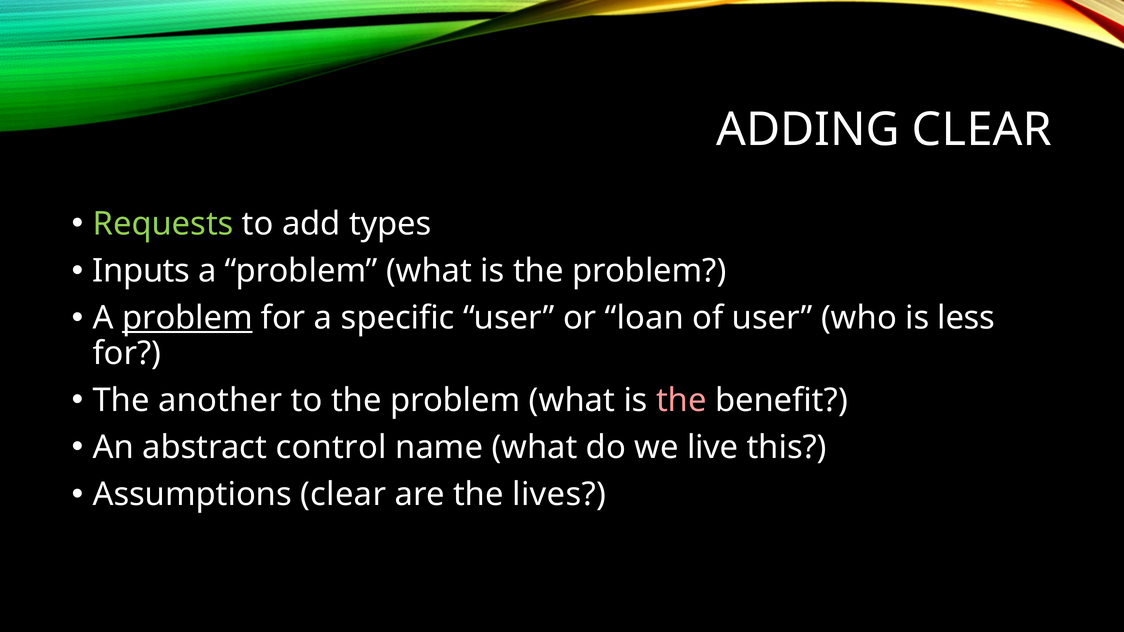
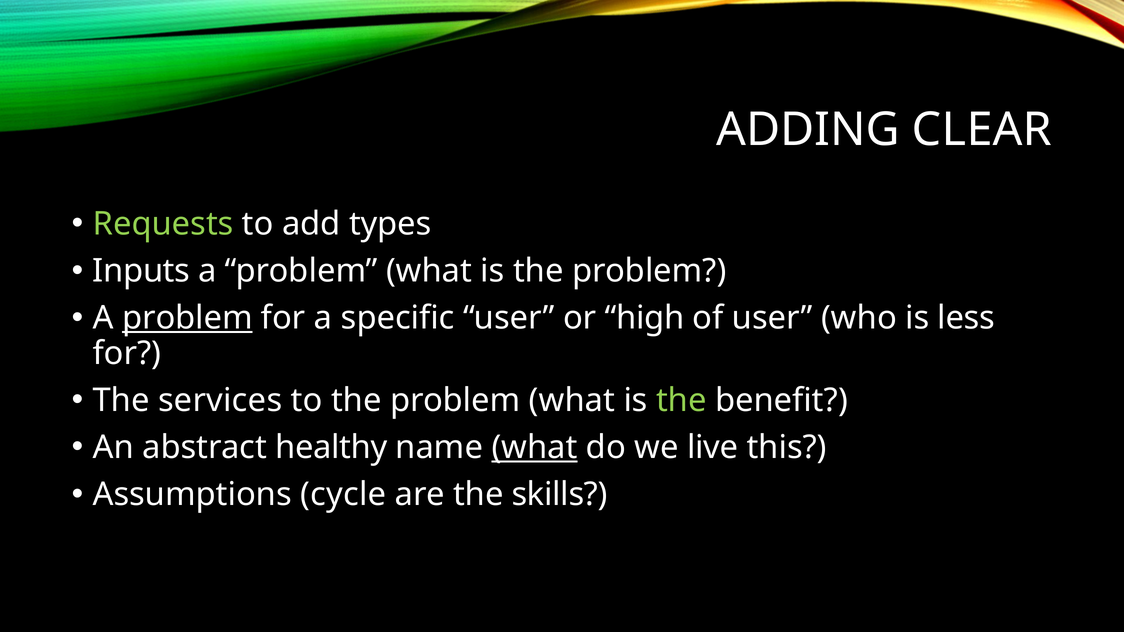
loan: loan -> high (645, 318)
another: another -> services (220, 401)
the colour: pink -> light green (681, 401)
control: control -> healthy (331, 448)
what underline: none -> present (535, 448)
Assumptions clear: clear -> cycle (343, 495)
lives: lives -> skills (560, 495)
